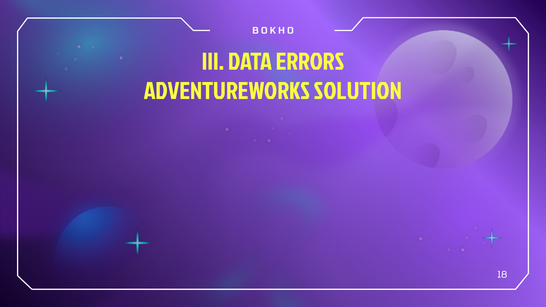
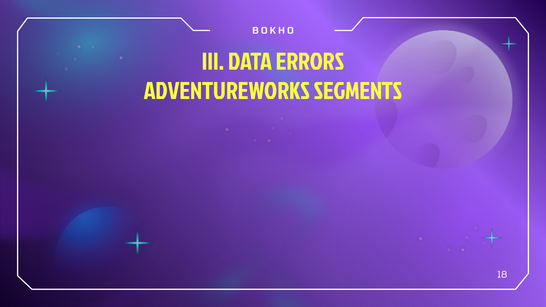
SOLUTION: SOLUTION -> SEGMENTS (358, 91)
